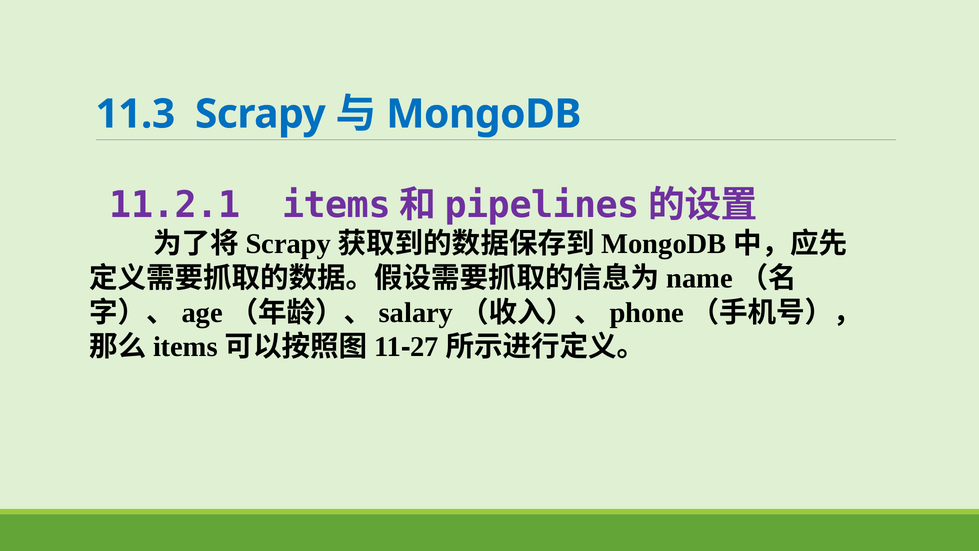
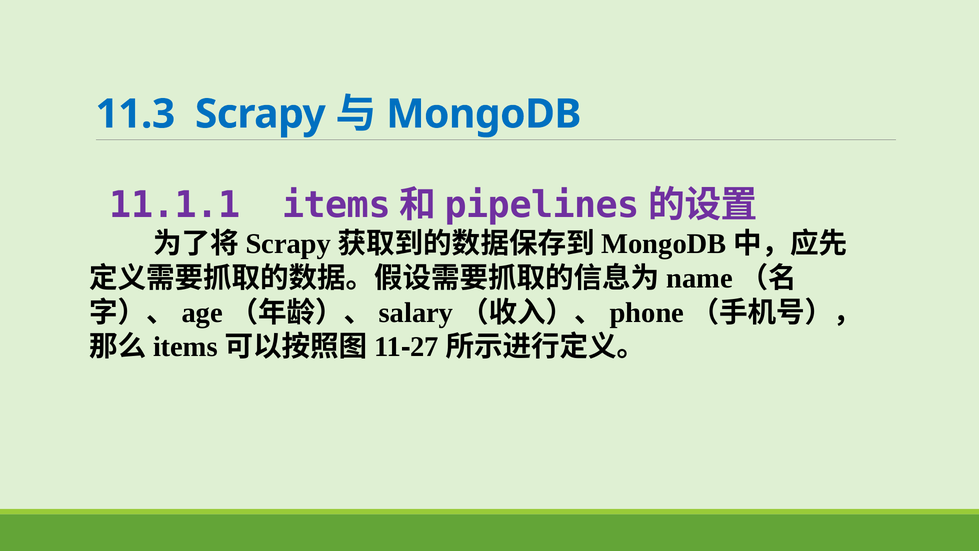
11.2.1: 11.2.1 -> 11.1.1 (175, 205)
